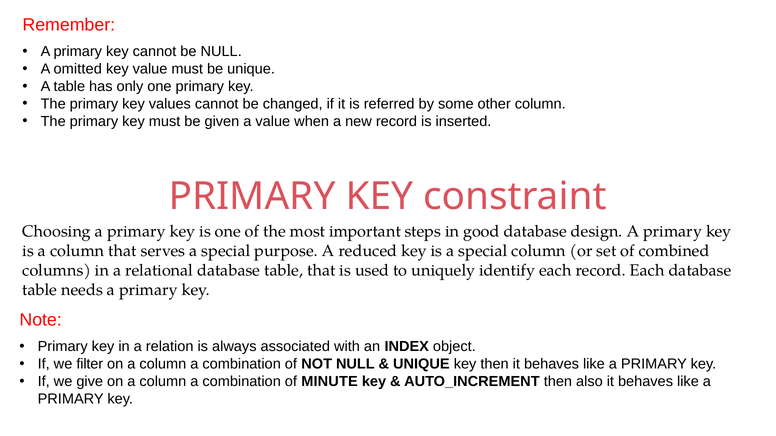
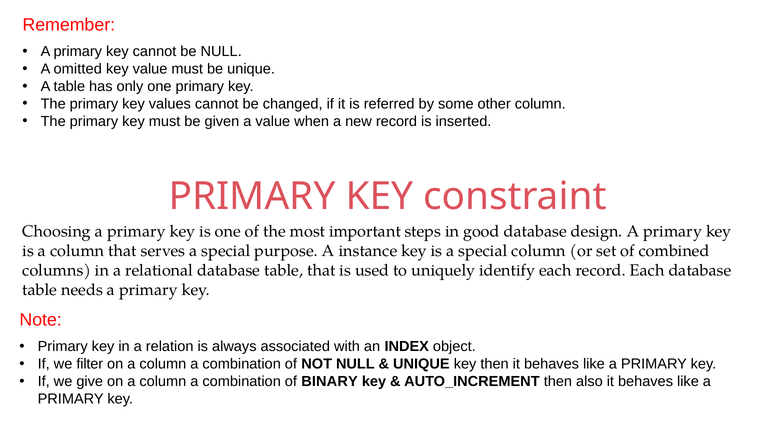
reduced: reduced -> instance (368, 251)
MINUTE: MINUTE -> BINARY (330, 382)
